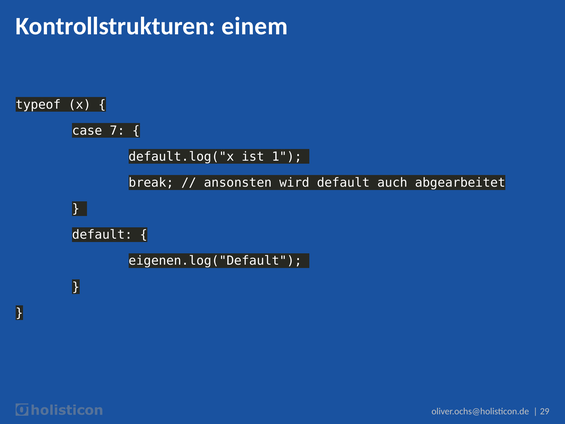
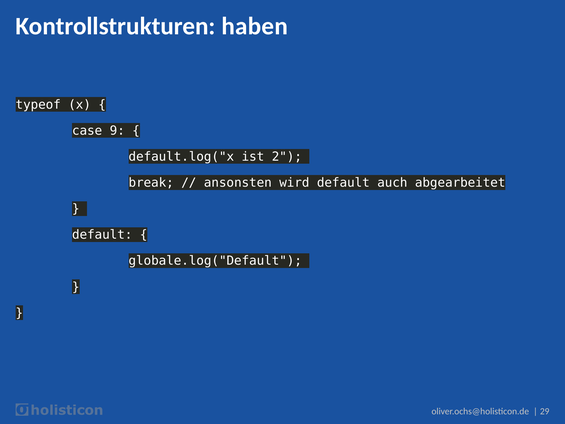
einem: einem -> haben (255, 26)
7: 7 -> 9 (117, 131)
1: 1 -> 2 (287, 157)
eigenen.log("Default: eigenen.log("Default -> globale.log("Default (215, 261)
